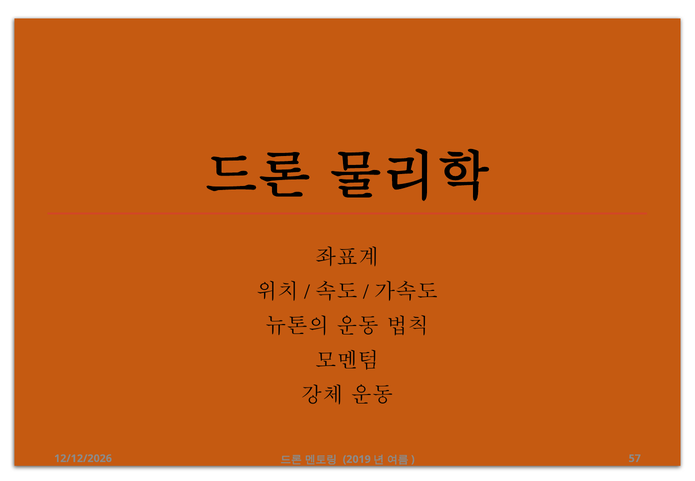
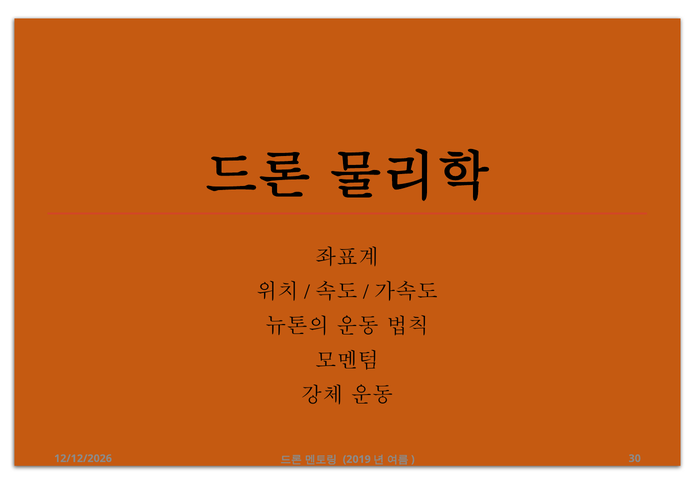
57: 57 -> 30 (635, 459)
